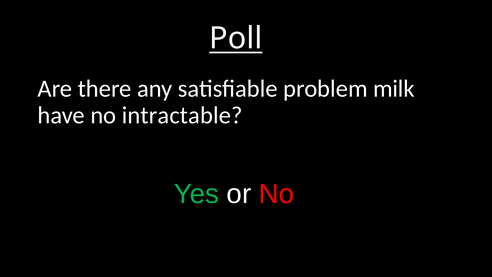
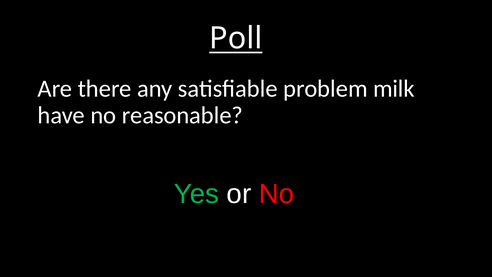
intractable: intractable -> reasonable (182, 115)
